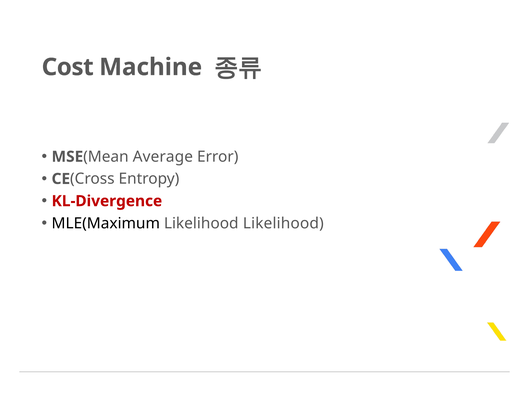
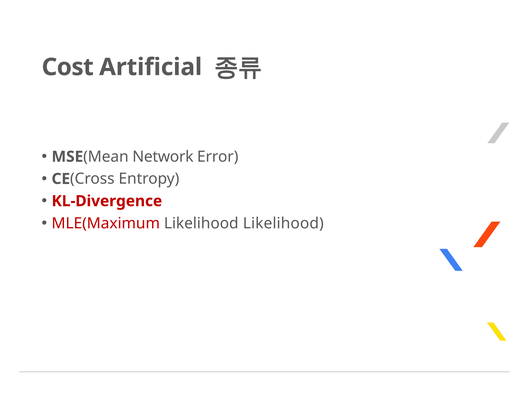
Machine: Machine -> Artificial (151, 67)
Average: Average -> Network (163, 157)
MLE(Maximum colour: black -> red (106, 223)
